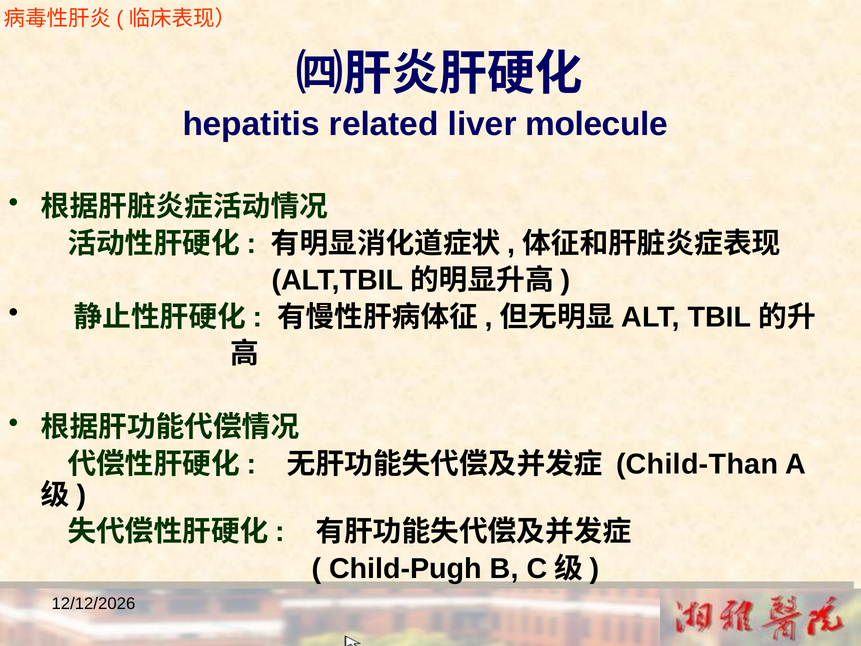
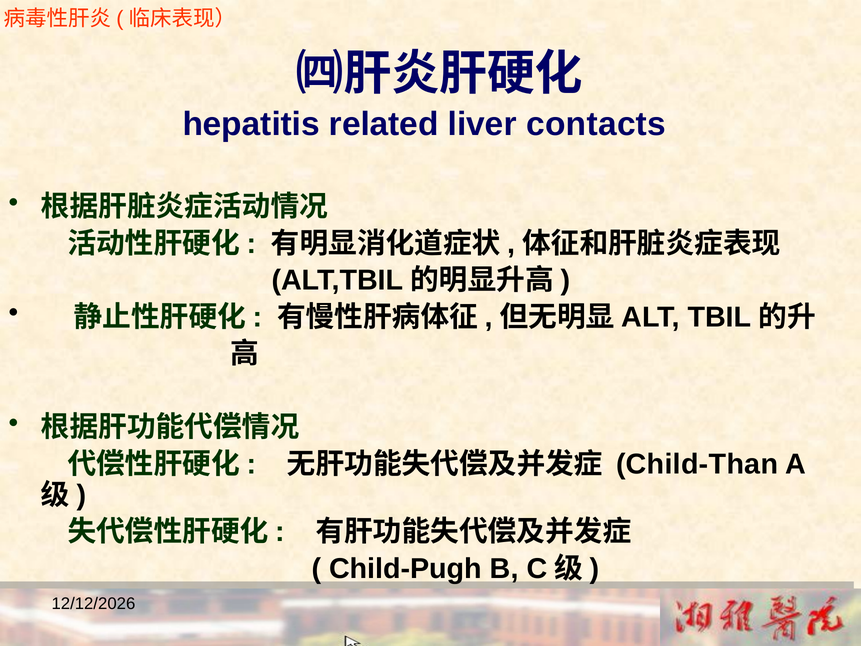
molecule: molecule -> contacts (596, 124)
